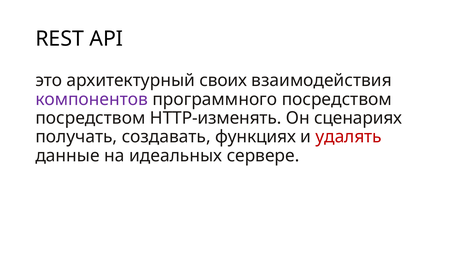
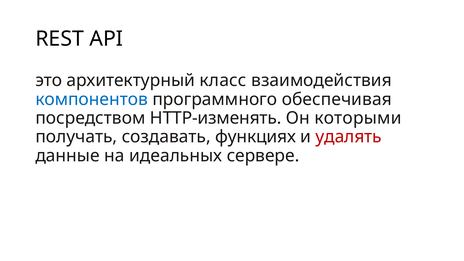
своих: своих -> класс (223, 81)
компонентов colour: purple -> blue (92, 99)
программного посредством: посредством -> обеспечивая (337, 99)
сценариях: сценариях -> которыми (358, 118)
